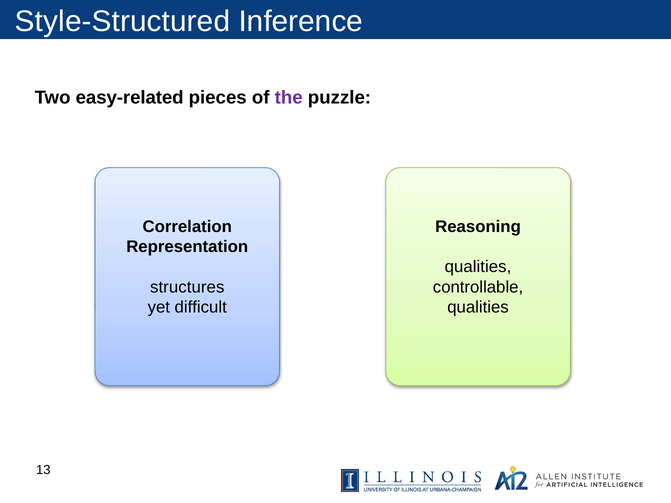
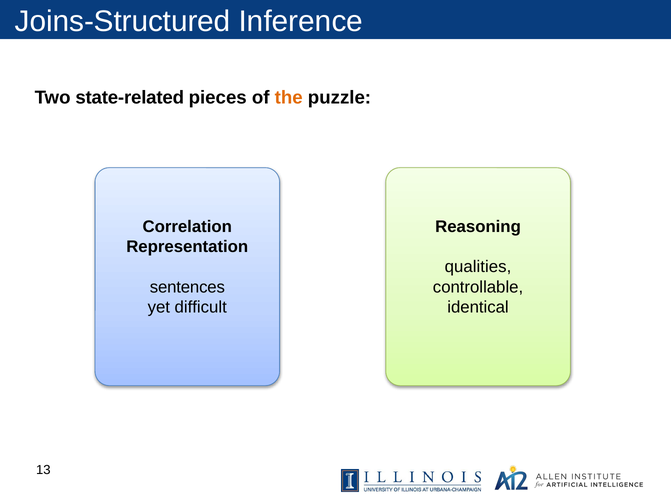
Style-Structured: Style-Structured -> Joins-Structured (123, 22)
easy-related: easy-related -> state-related (130, 98)
the colour: purple -> orange (289, 98)
structures: structures -> sentences (187, 287)
qualities: qualities -> identical (478, 307)
